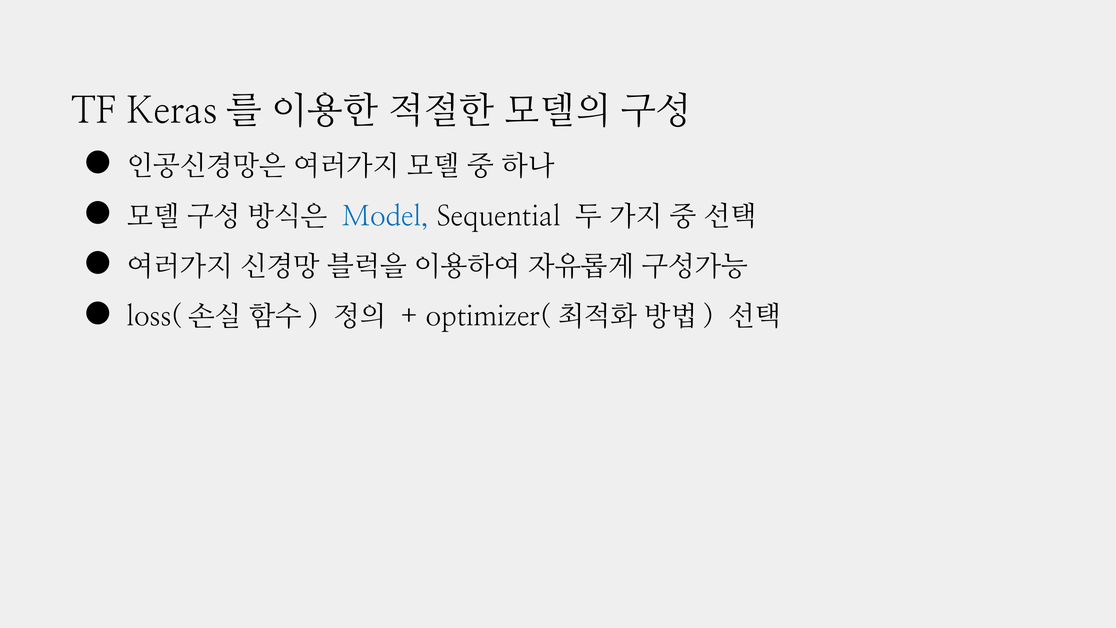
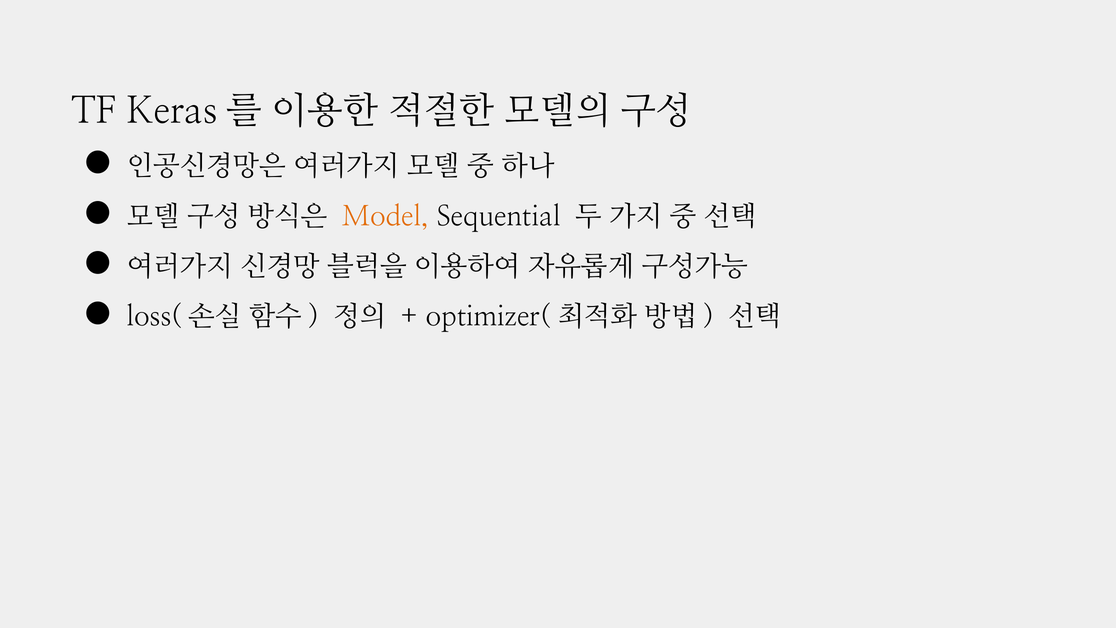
Model colour: blue -> orange (385, 216)
